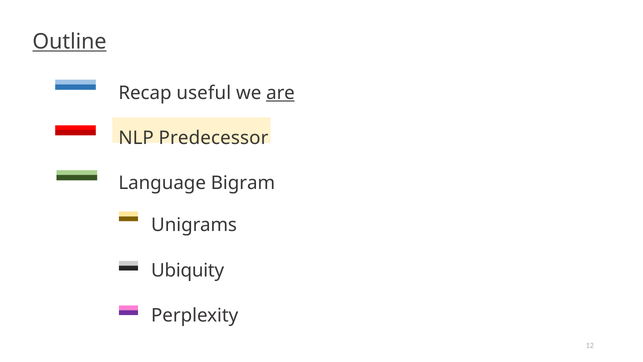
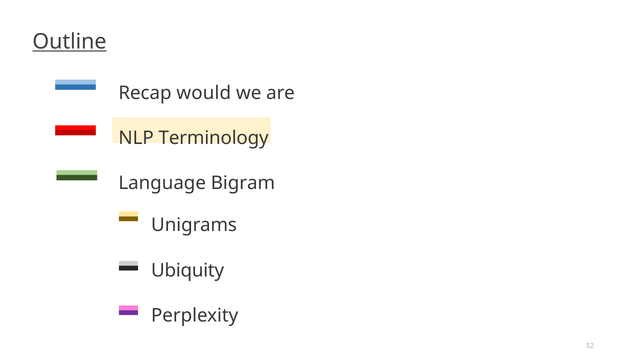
useful: useful -> would (204, 93)
are underline: present -> none (281, 93)
Predecessor: Predecessor -> Terminology (214, 138)
